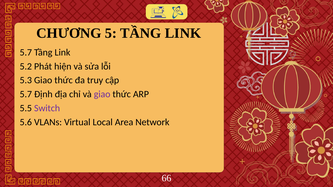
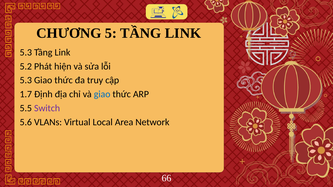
5.7: 5.7 -> 5.3 (26, 52)
5.7: 5.7 -> 1.7 (26, 94)
giao colour: purple -> blue (102, 94)
